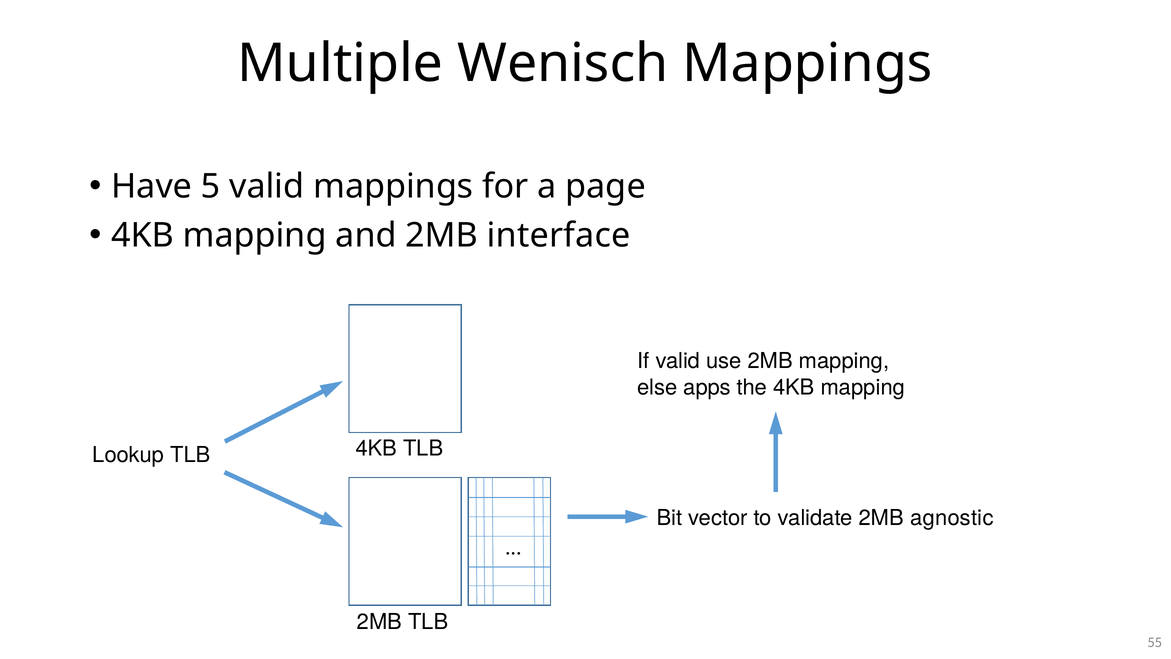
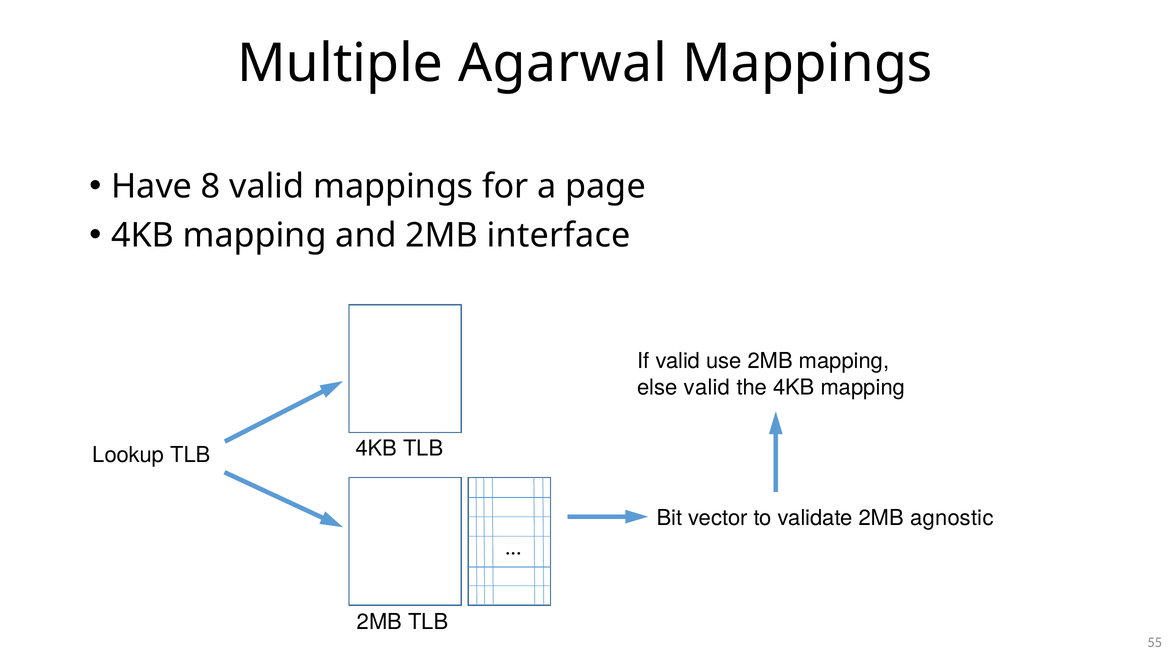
Wenisch: Wenisch -> Agarwal (562, 63)
5: 5 -> 8 (211, 186)
else apps: apps -> valid (707, 387)
